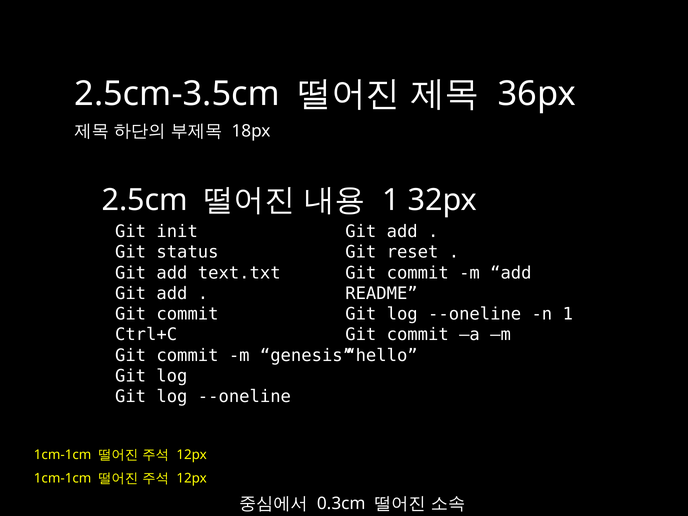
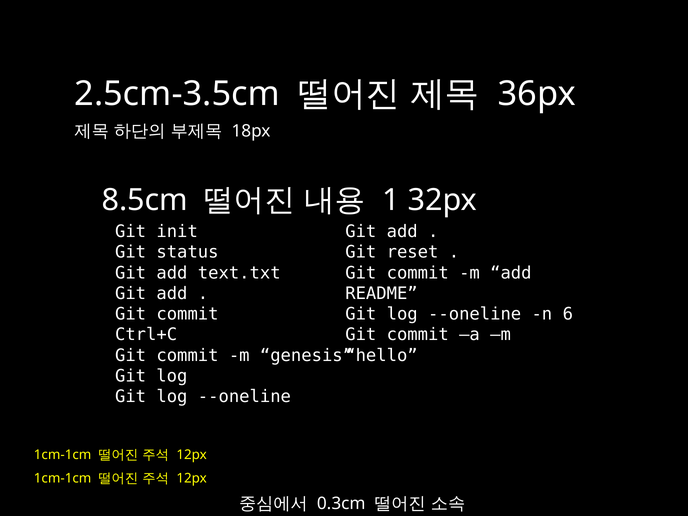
2.5cm: 2.5cm -> 8.5cm (145, 200)
n 1: 1 -> 6 (568, 314)
